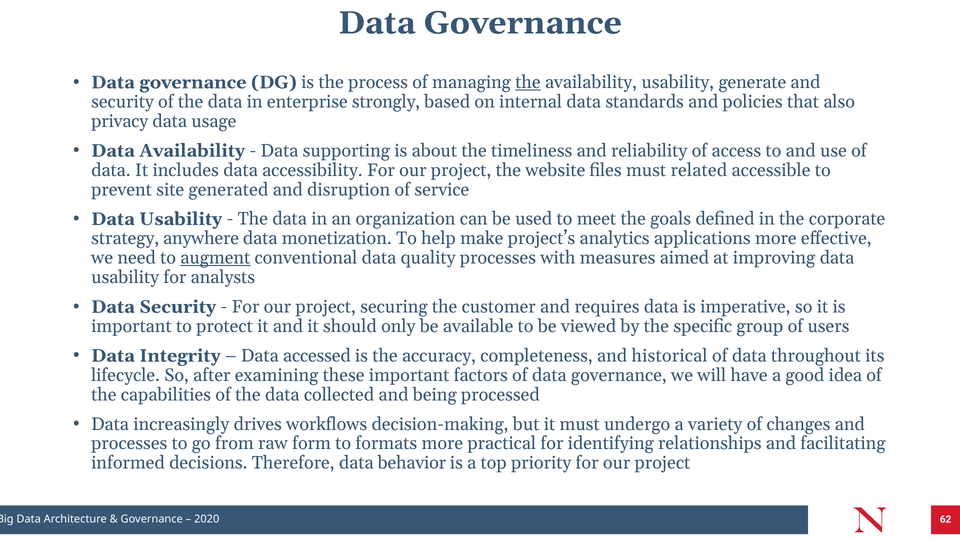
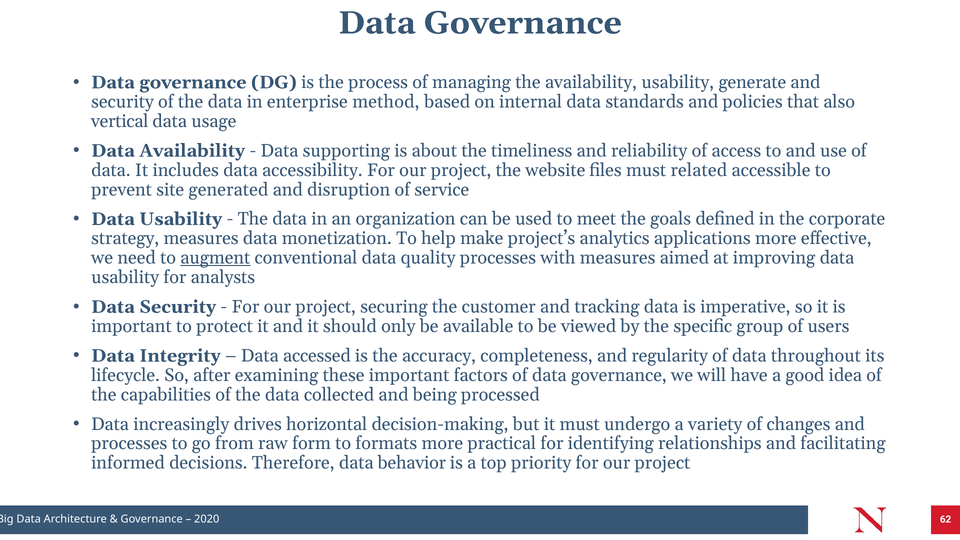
the underline: present -> none (528, 82)
strongly: strongly -> method (386, 102)
privacy: privacy -> vertical (120, 121)
strategy anywhere: anywhere -> measures (201, 238)
requires: requires -> tracking (607, 307)
historical: historical -> regularity (670, 356)
workflows: workflows -> horizontal (327, 424)
